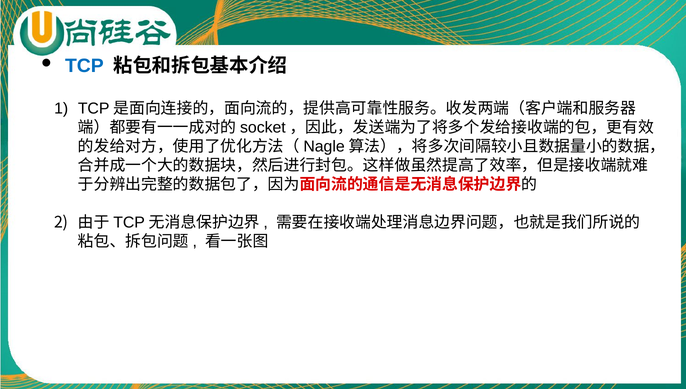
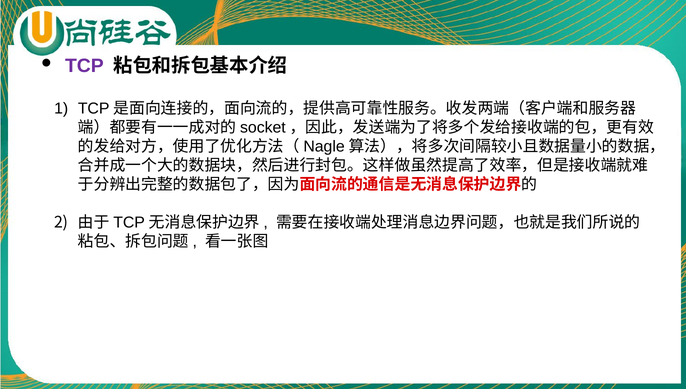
TCP colour: blue -> purple (84, 66)
